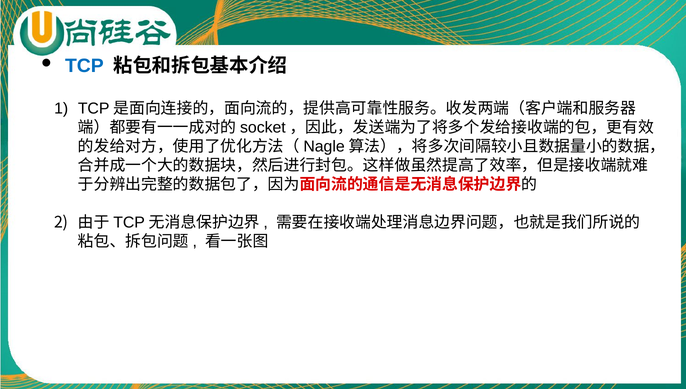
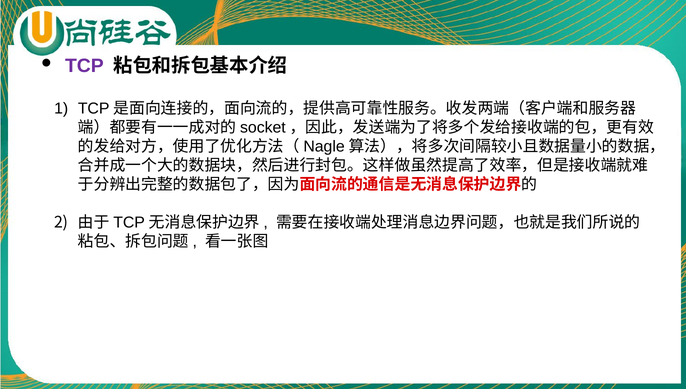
TCP colour: blue -> purple (84, 66)
